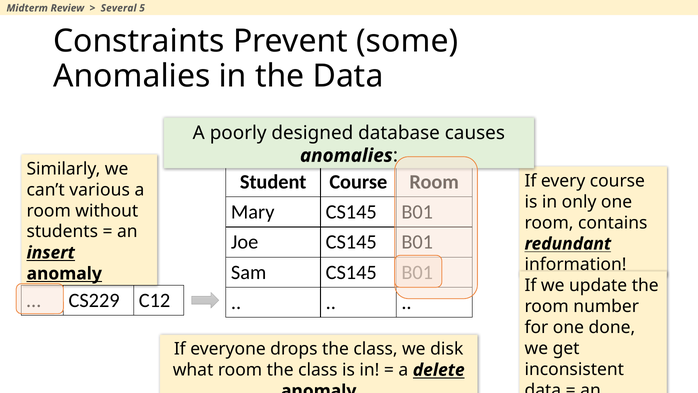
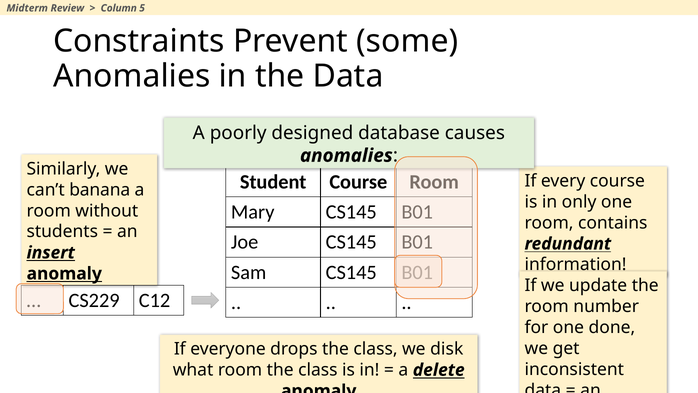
Several: Several -> Column (119, 8)
various: various -> banana (100, 190)
